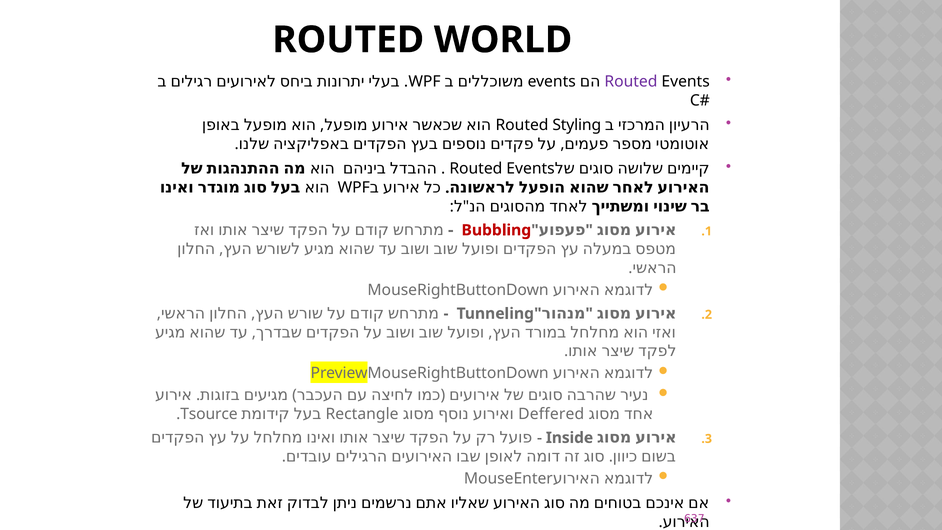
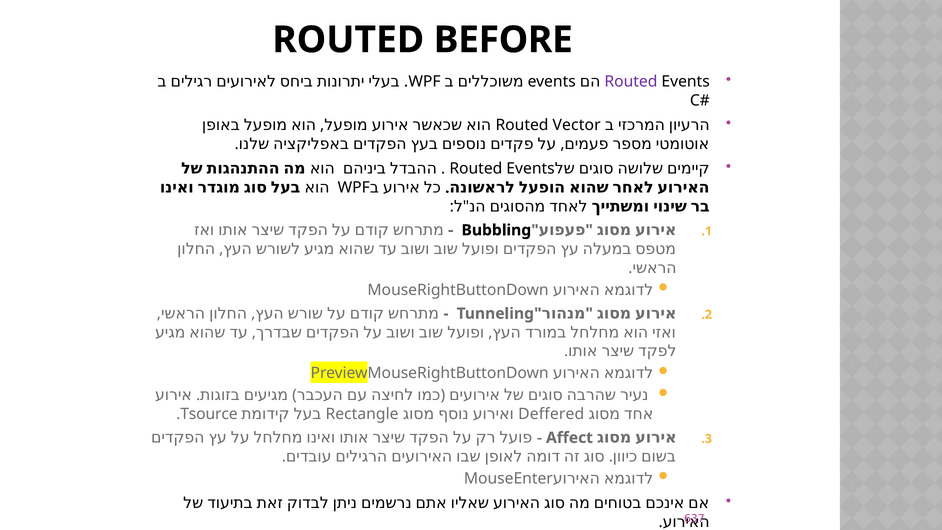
WORLD: WORLD -> BEFORE (503, 40)
Styling: Styling -> Vector (577, 125)
Bubbling colour: red -> black (496, 230)
Inside: Inside -> Affect (569, 438)
